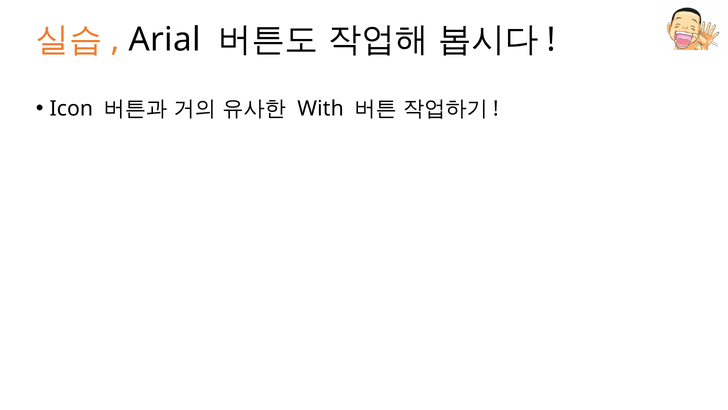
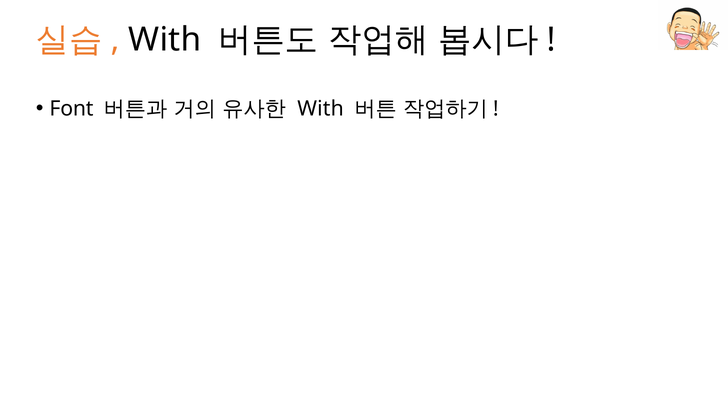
Arial: Arial -> With (165, 40)
Icon: Icon -> Font (71, 109)
